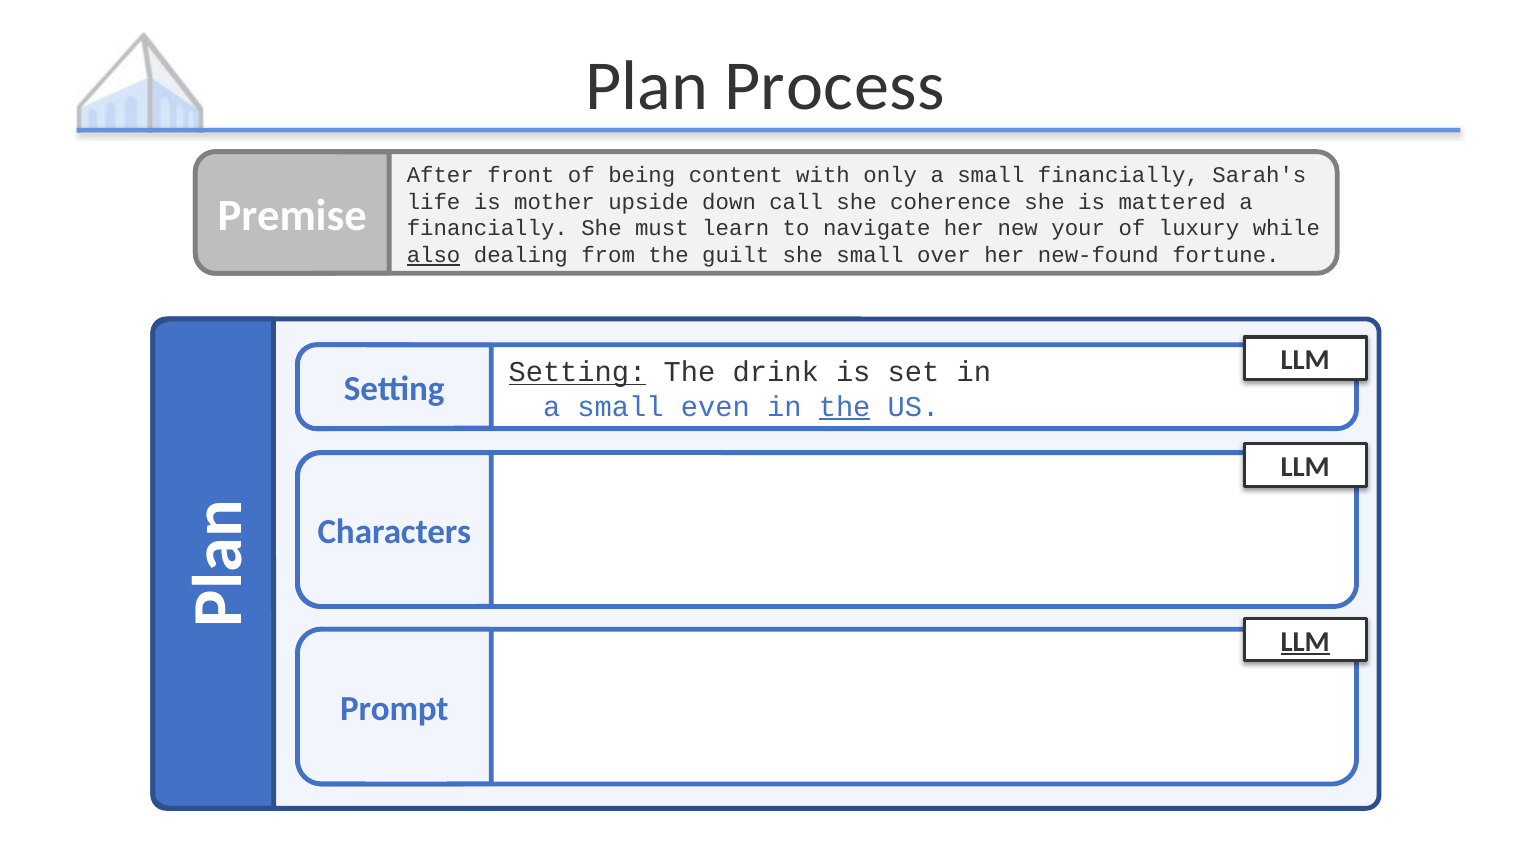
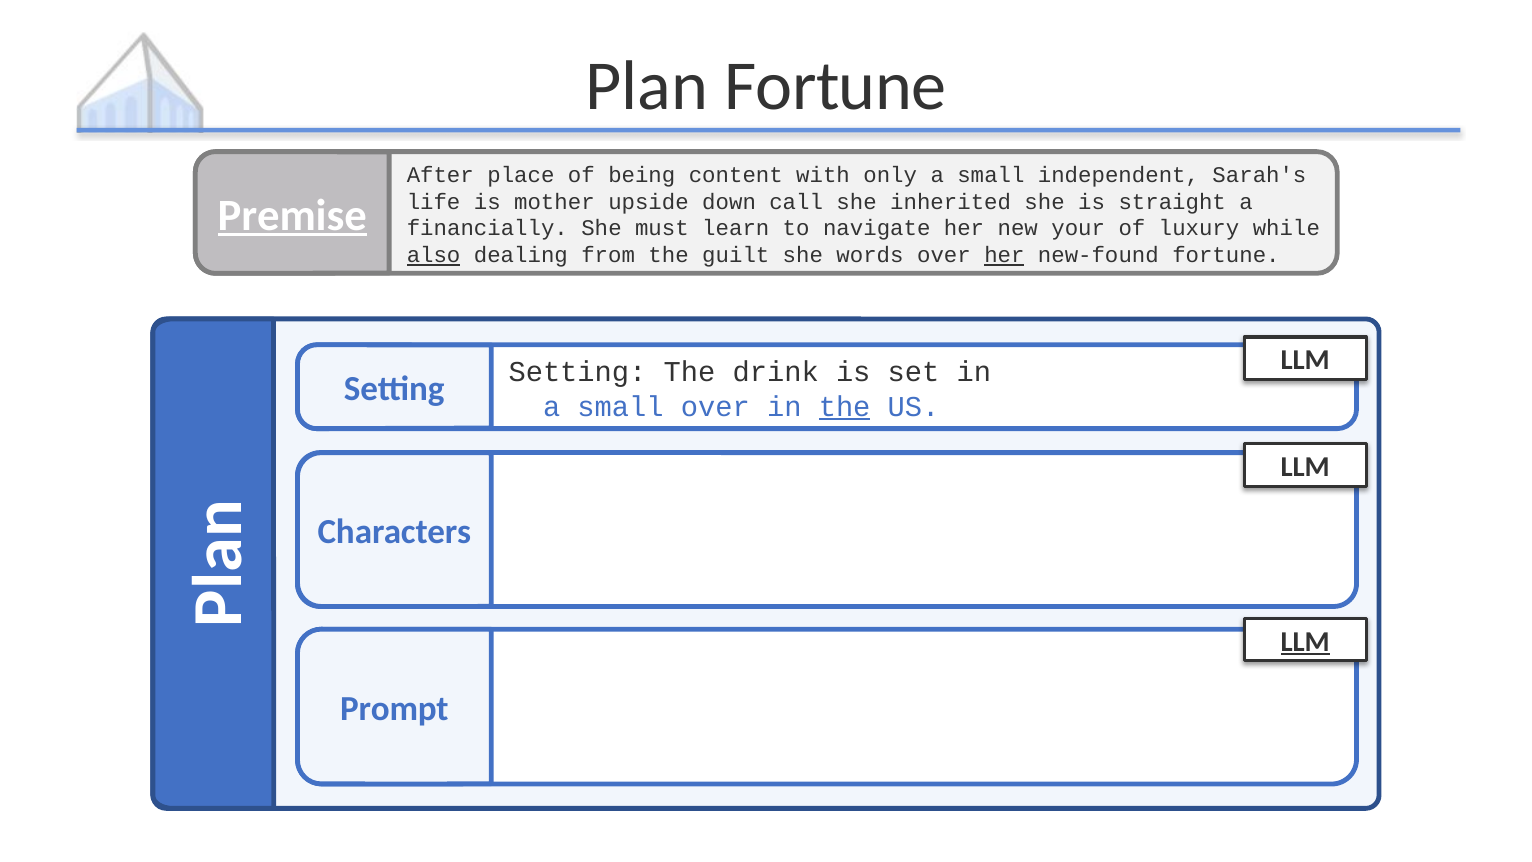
Plan Process: Process -> Fortune (835, 87)
front: front -> place (521, 175)
small financially: financially -> independent (1118, 175)
coherence: coherence -> inherited (951, 202)
mattered: mattered -> straight (1172, 202)
Premise underline: none -> present (292, 216)
she small: small -> words (870, 255)
her underline: none -> present (1004, 255)
Setting underline: present -> none (577, 372)
small even: even -> over (715, 407)
